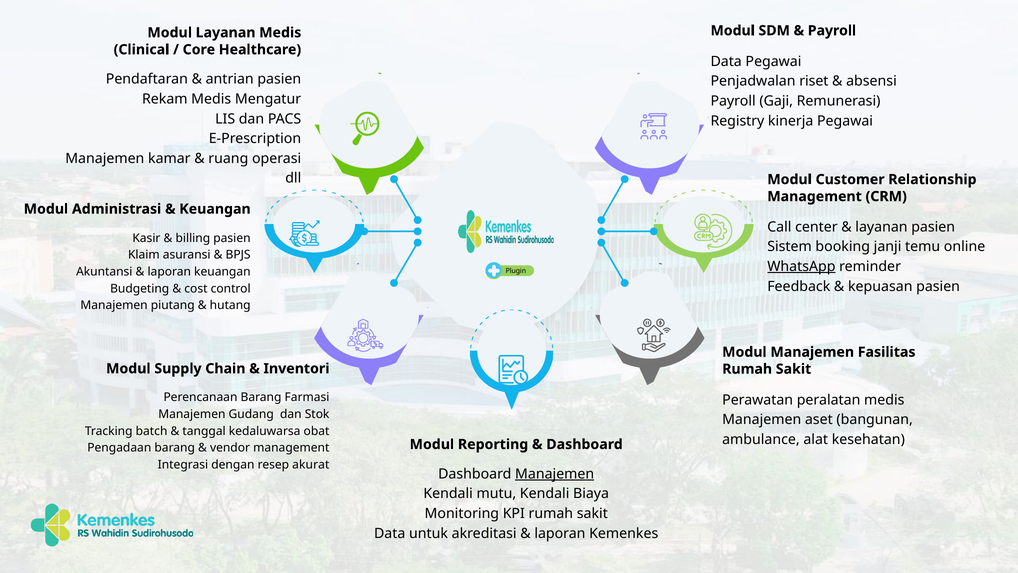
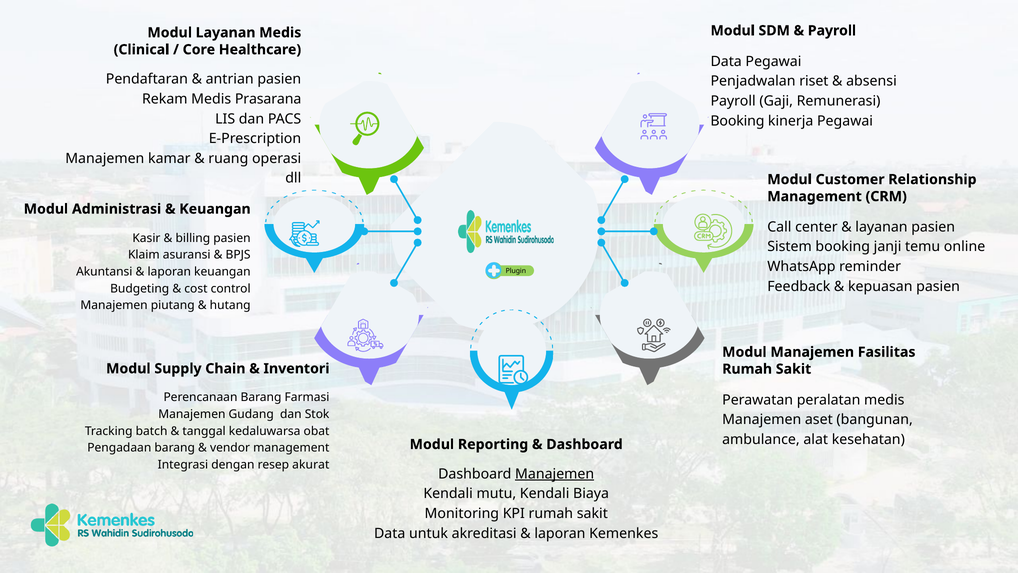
Mengatur: Mengatur -> Prasarana (268, 99)
Registry: Registry -> Booking (737, 121)
WhatsApp underline: present -> none (801, 266)
